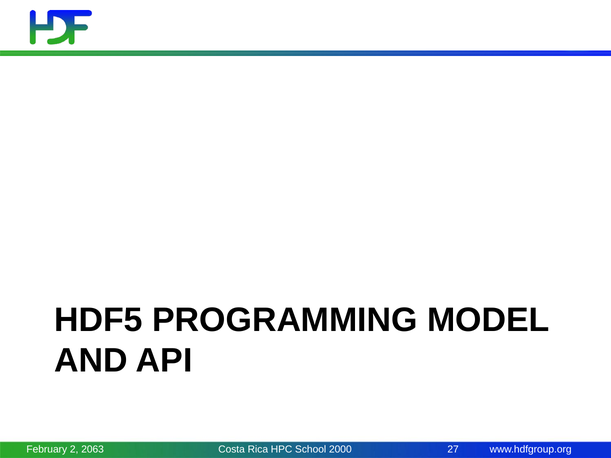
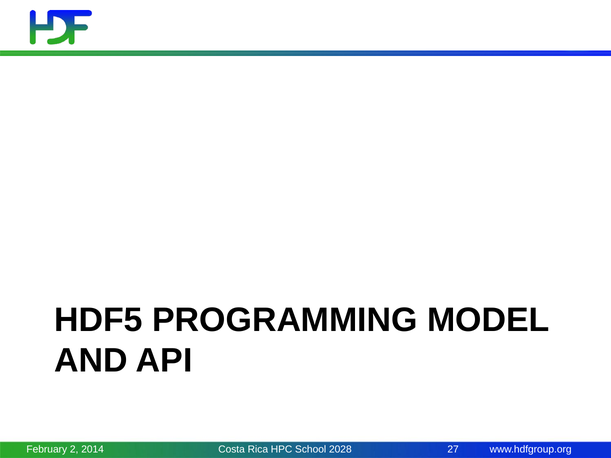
2063: 2063 -> 2014 (93, 450)
2000: 2000 -> 2028 (340, 450)
